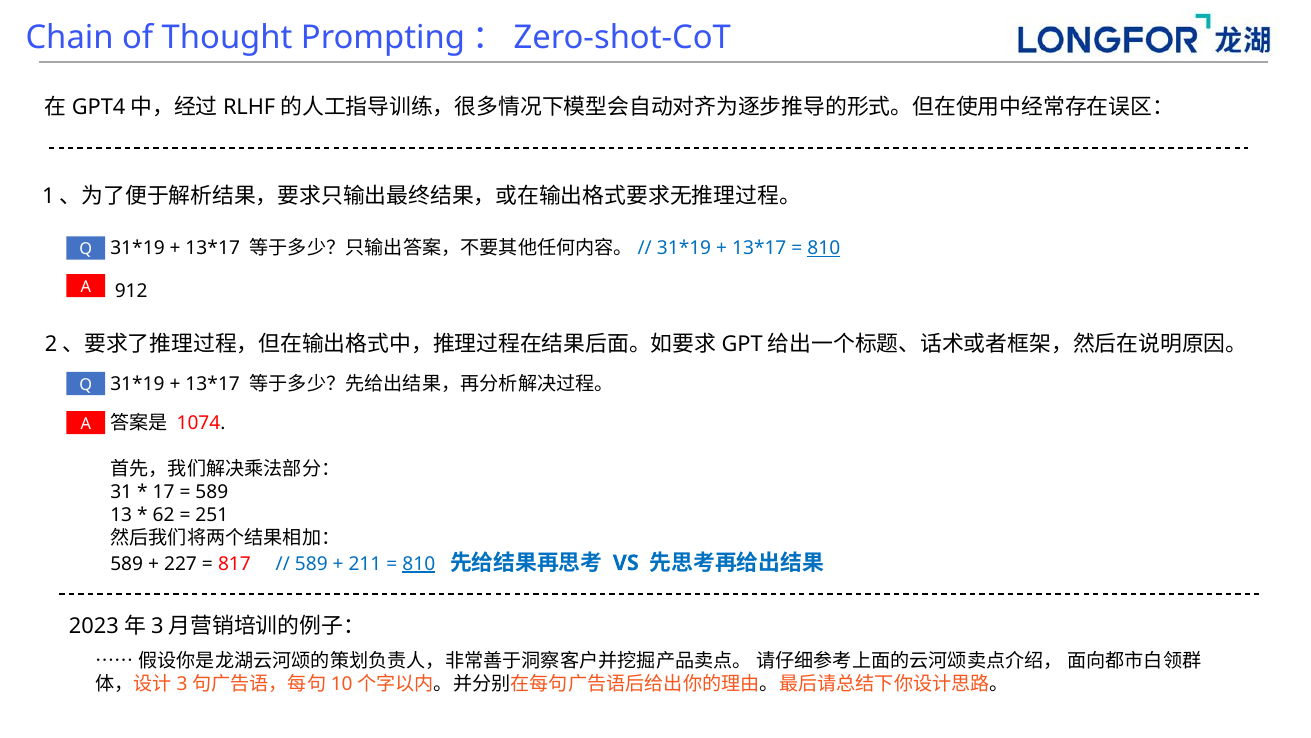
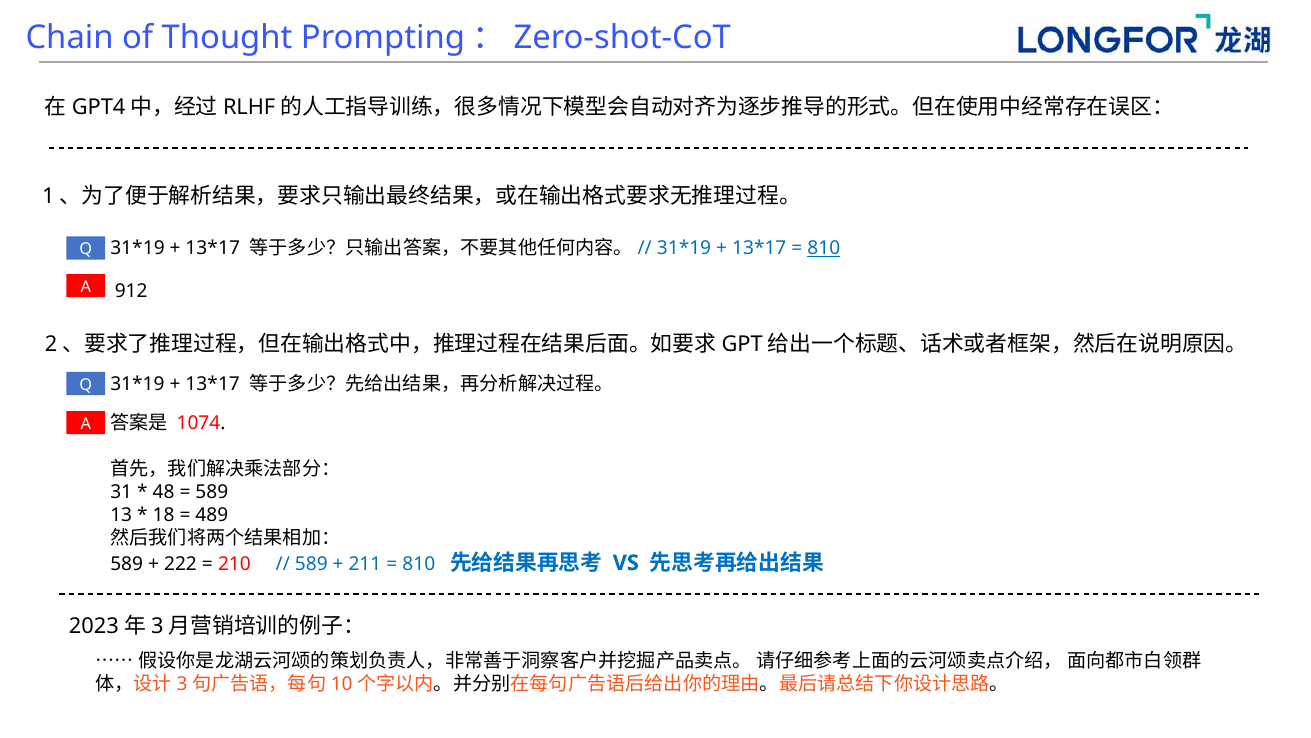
17: 17 -> 48 (164, 492)
62: 62 -> 18 (164, 515)
251: 251 -> 489 (212, 515)
227: 227 -> 222 (180, 563)
817: 817 -> 210 (234, 563)
810 underline: present -> none (419, 563)
